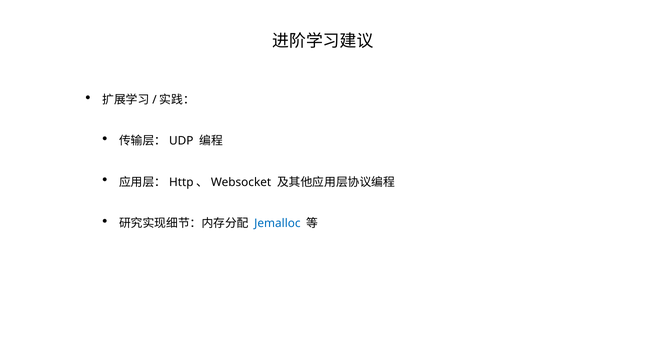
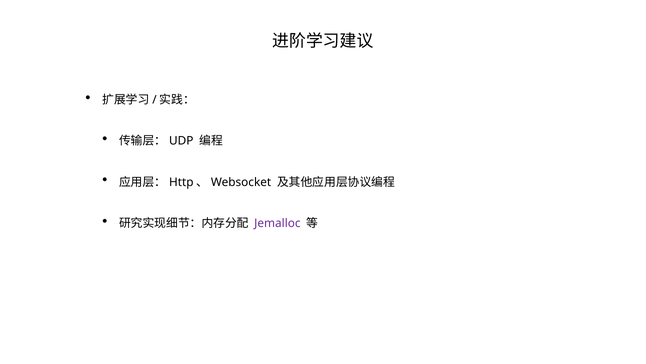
Jemalloc colour: blue -> purple (277, 223)
